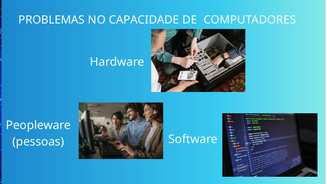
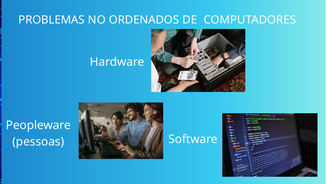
CAPACIDADE: CAPACIDADE -> ORDENADOS (144, 20)
